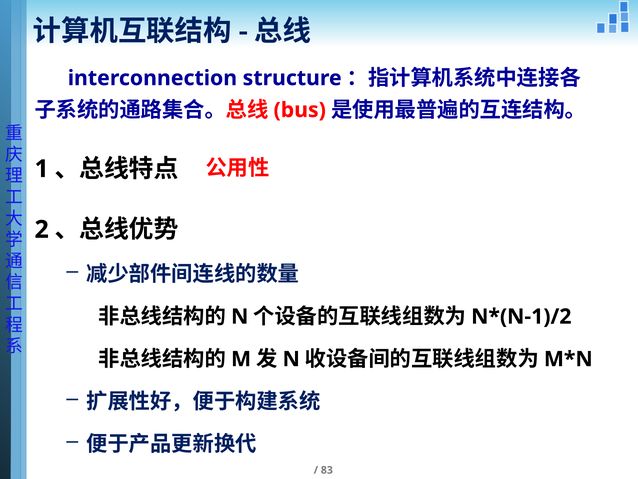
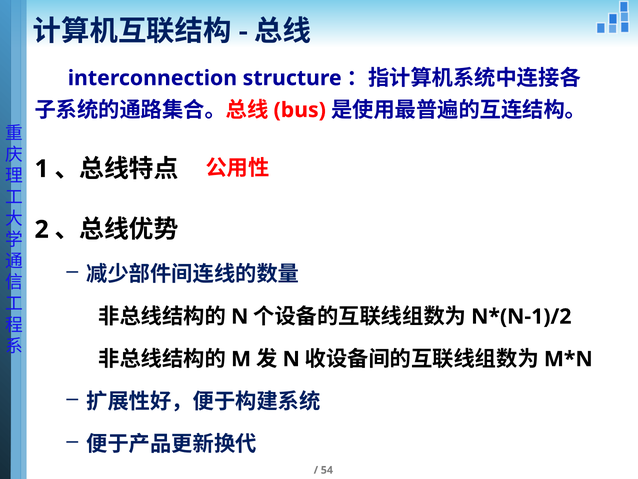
83: 83 -> 54 (327, 470)
